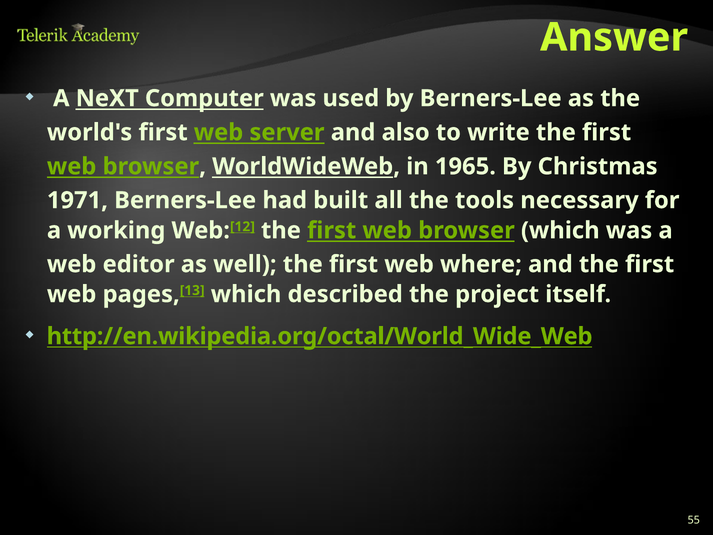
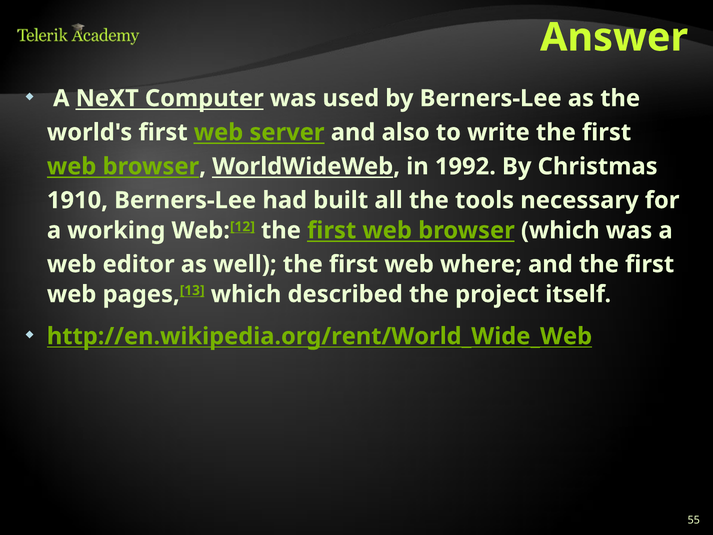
1965: 1965 -> 1992 (465, 166)
1971: 1971 -> 1910 (77, 200)
http://en.wikipedia.org/octal/World_Wide_Web: http://en.wikipedia.org/octal/World_Wide_Web -> http://en.wikipedia.org/rent/World_Wide_Web (319, 336)
